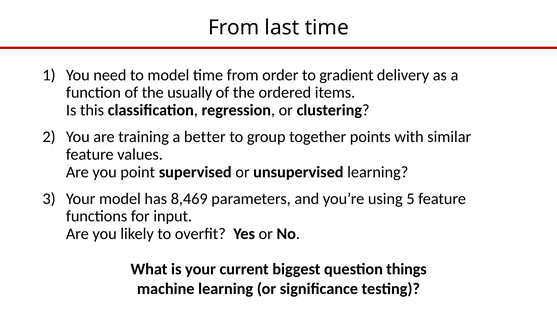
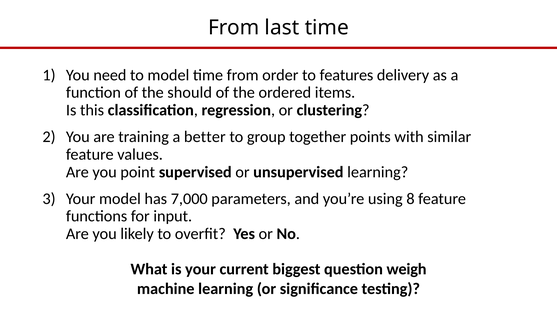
gradient: gradient -> features (346, 75)
usually: usually -> should (190, 93)
8,469: 8,469 -> 7,000 (189, 199)
5: 5 -> 8 (410, 199)
things: things -> weigh (407, 269)
